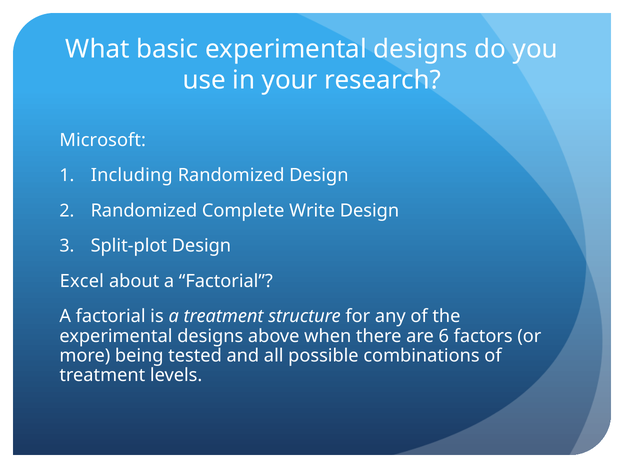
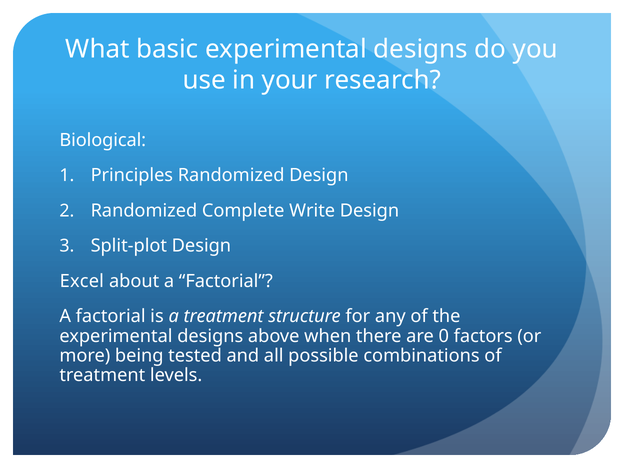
Microsoft: Microsoft -> Biological (103, 140)
Including: Including -> Principles (132, 175)
6: 6 -> 0 (444, 336)
